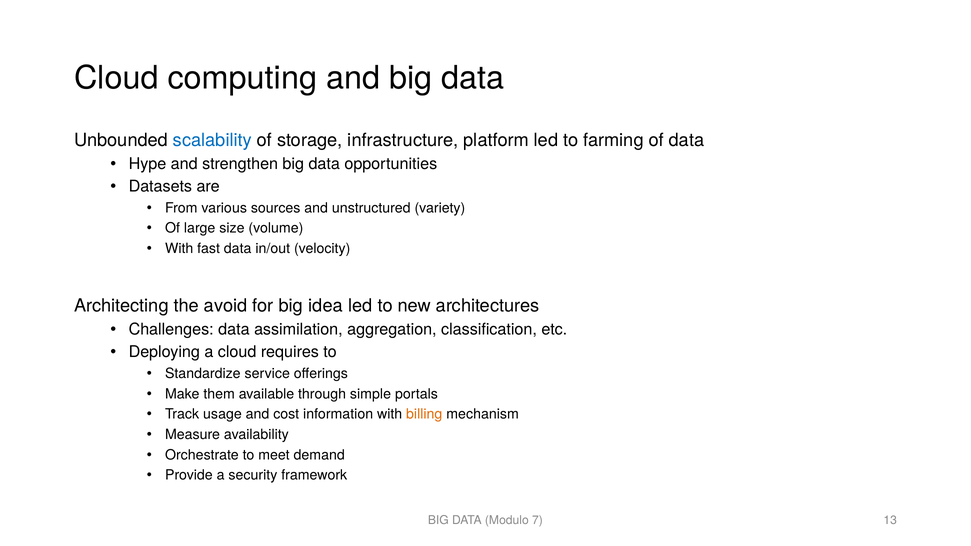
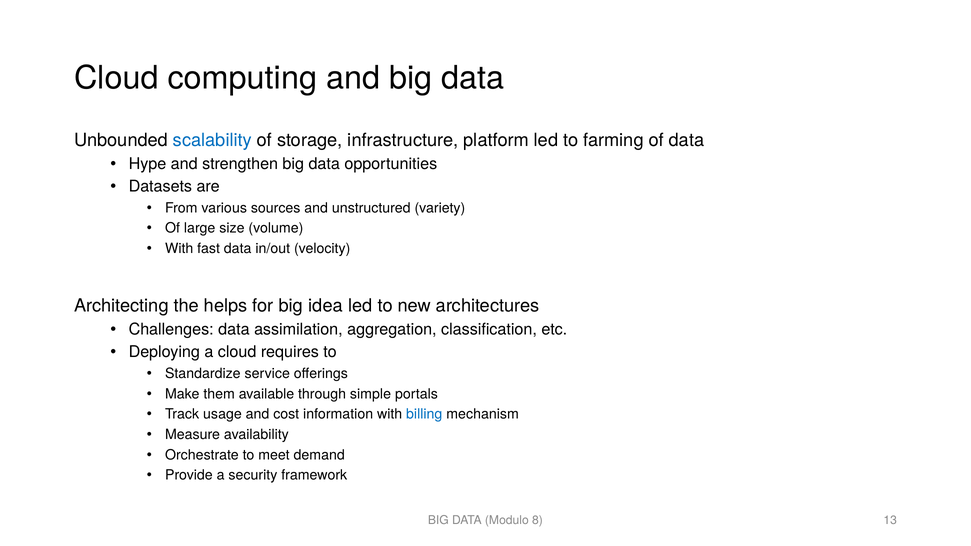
avoid: avoid -> helps (226, 306)
billing colour: orange -> blue (424, 414)
7: 7 -> 8 (538, 520)
